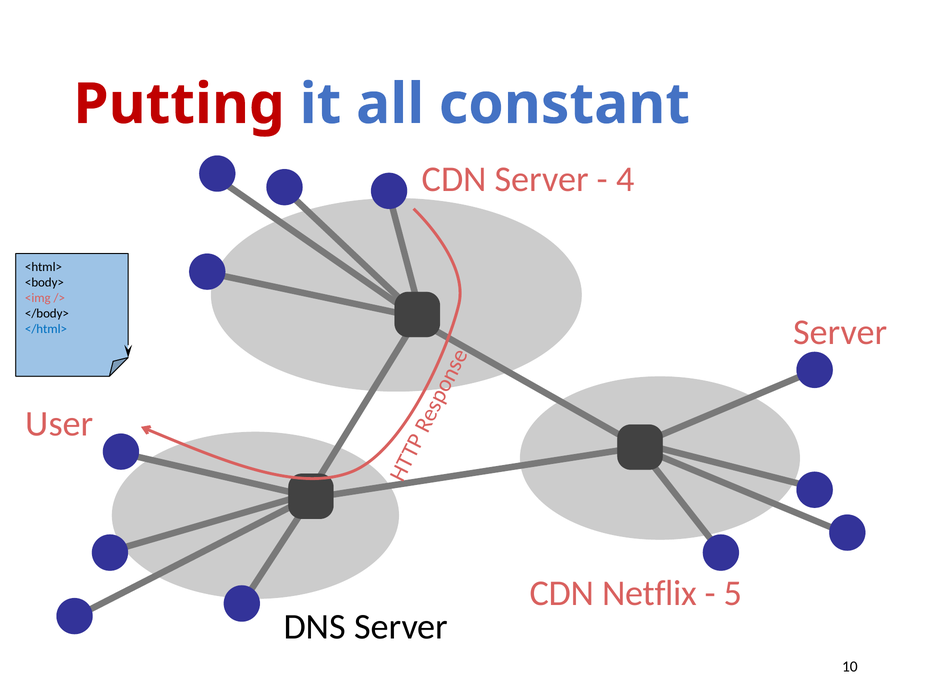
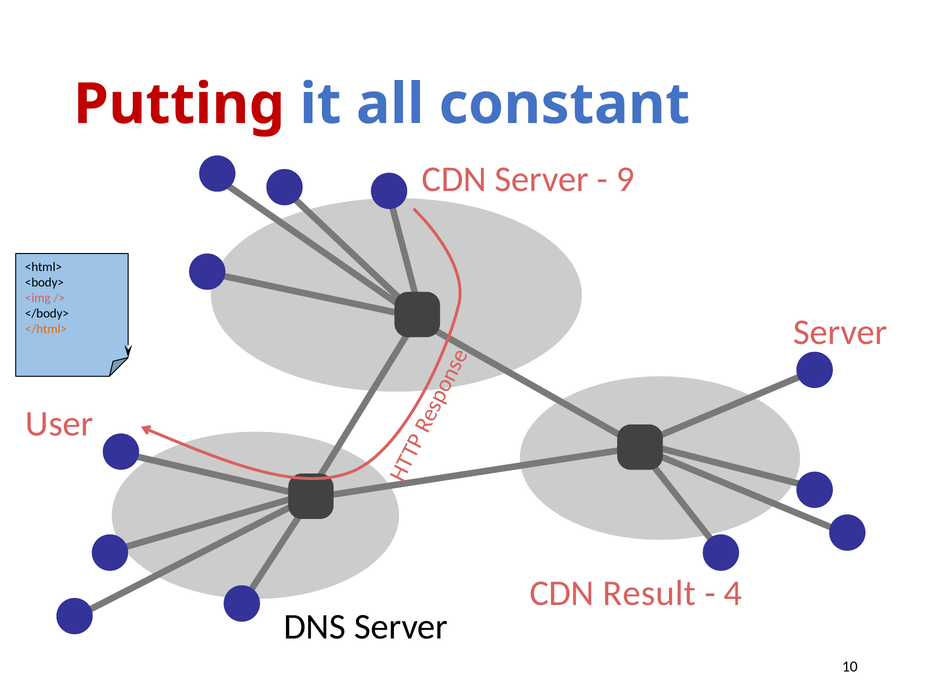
4: 4 -> 9 (625, 179)
</html> colour: blue -> orange (46, 329)
Netflix: Netflix -> Result (649, 594)
5: 5 -> 4 (733, 594)
